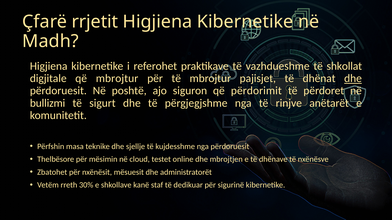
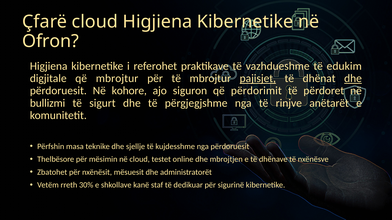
Çfarë rrjetit: rrjetit -> cloud (95, 22)
Madh: Madh -> Ofron (51, 41)
shkollat: shkollat -> edukim (344, 66)
pajisjet underline: none -> present (258, 79)
poshtë: poshtë -> kohore (129, 91)
